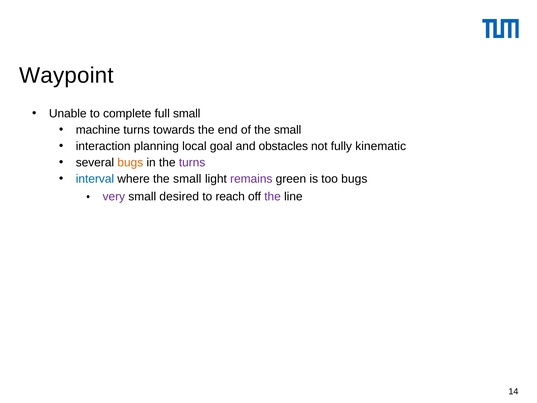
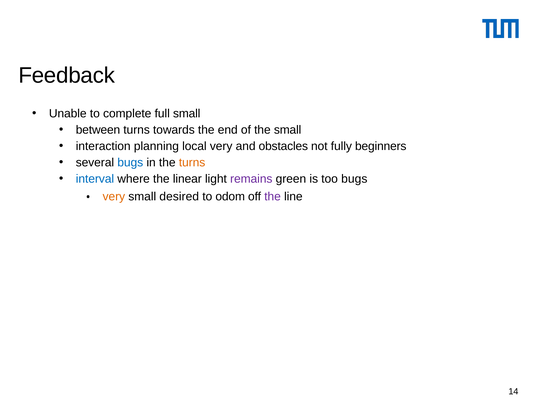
Waypoint: Waypoint -> Feedback (67, 75)
machine: machine -> between (98, 130)
local goal: goal -> very (221, 146)
kinematic: kinematic -> beginners (381, 146)
bugs colour: orange -> blue (130, 162)
turns colour: purple -> orange (192, 162)
where the small: small -> linear (187, 179)
very colour: purple -> orange (114, 197)
reach: reach -> odom (230, 197)
